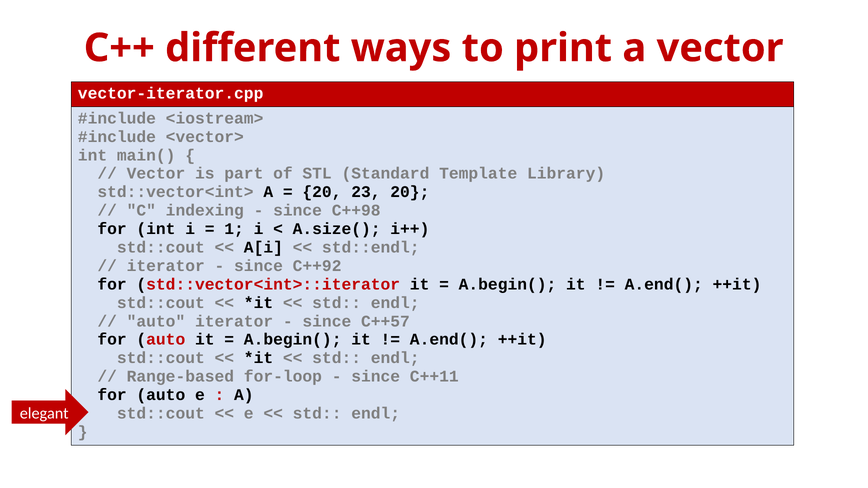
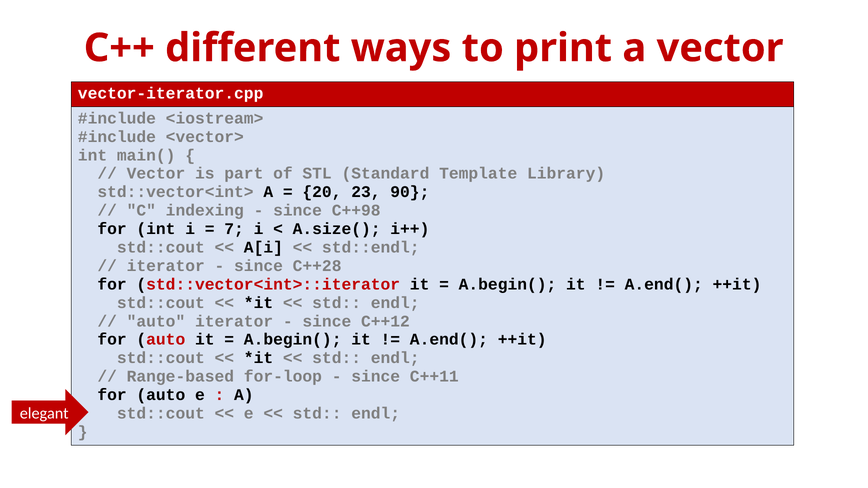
23 20: 20 -> 90 (410, 192)
1: 1 -> 7 (234, 229)
C++92: C++92 -> C++28 (317, 266)
C++57: C++57 -> C++12 (385, 321)
